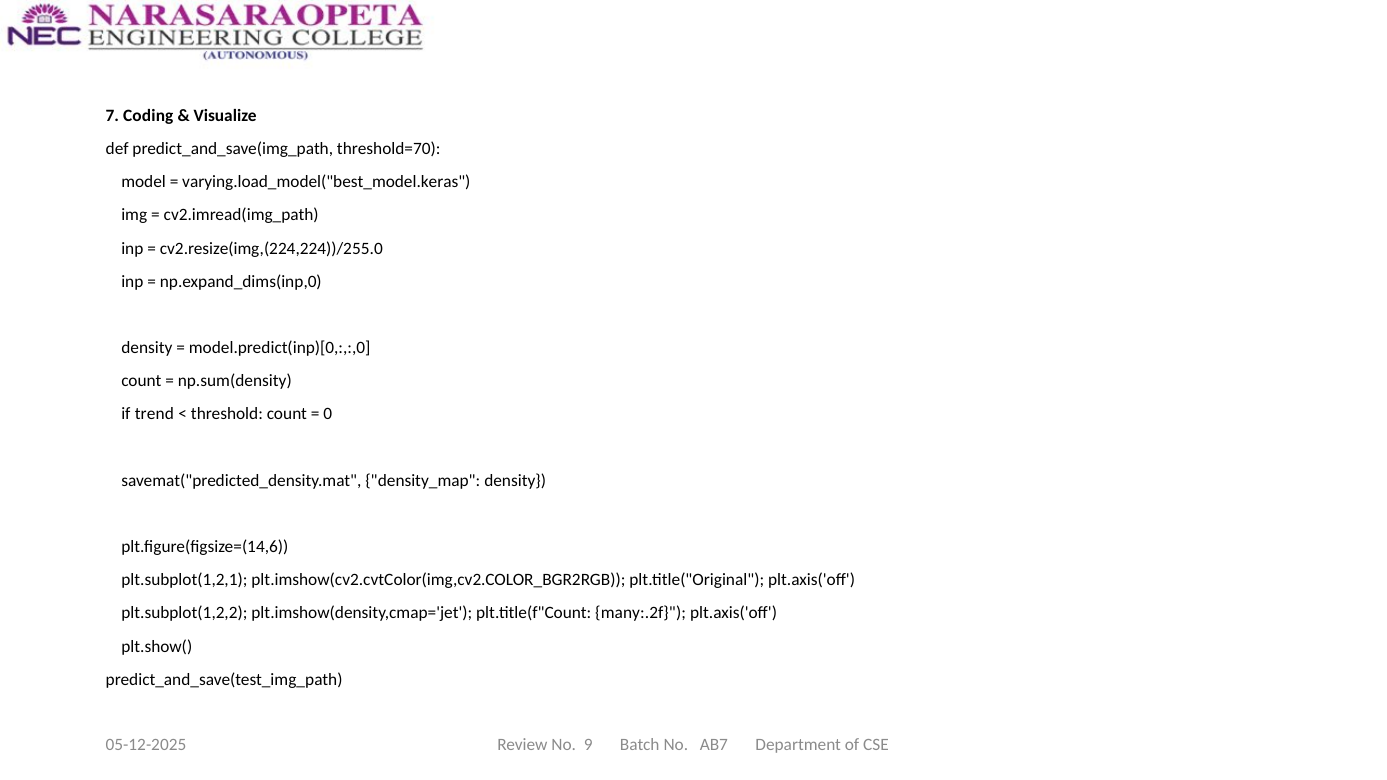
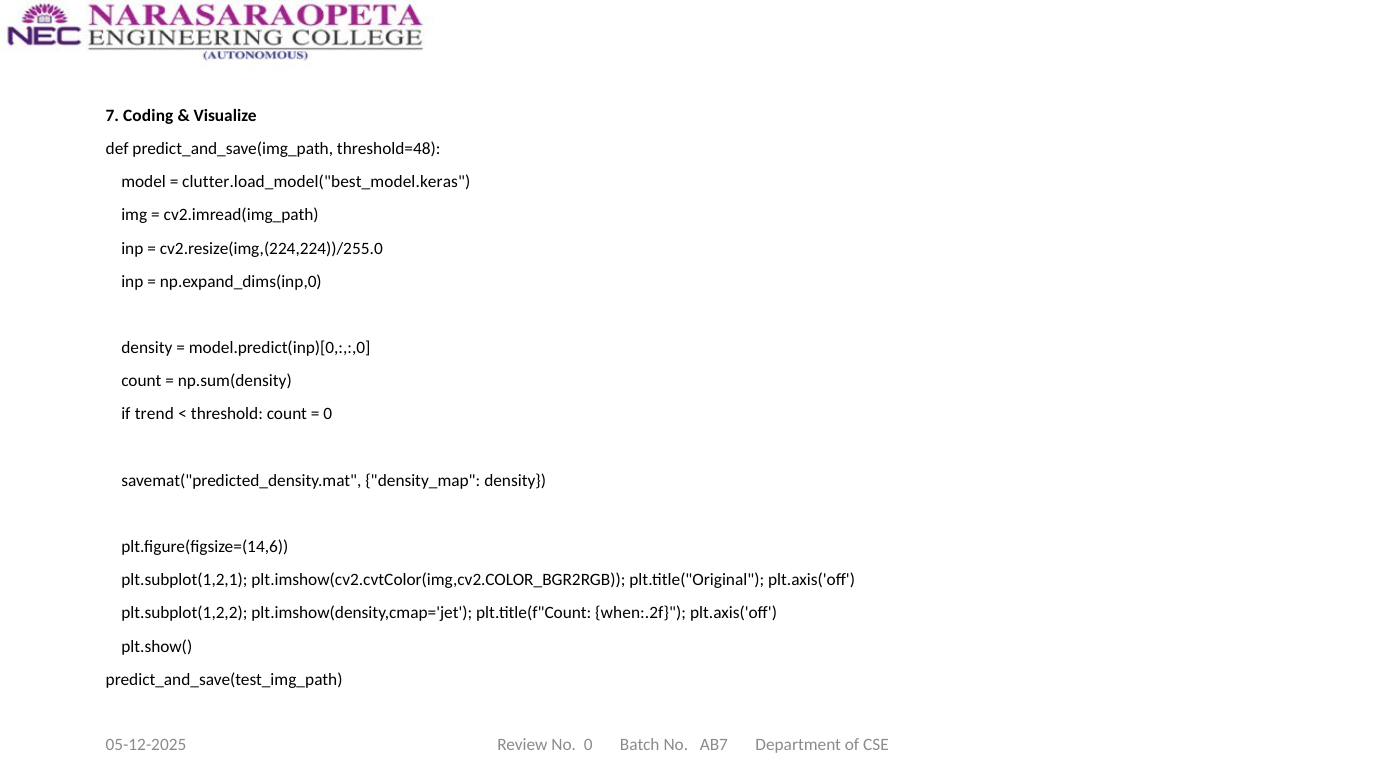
threshold=70: threshold=70 -> threshold=48 (389, 149)
varying.load_model("best_model.keras: varying.load_model("best_model.keras -> clutter.load_model("best_model.keras (326, 182)
many:.2f: many:.2f -> when:.2f (641, 613)
No 9: 9 -> 0 (588, 745)
